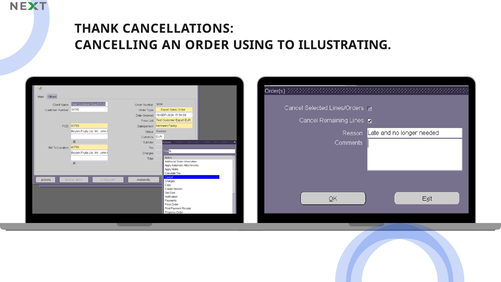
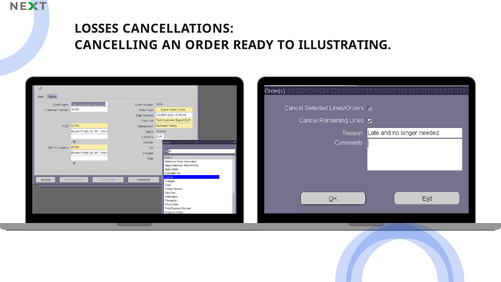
THANK: THANK -> LOSSES (97, 29)
USING: USING -> READY (253, 45)
